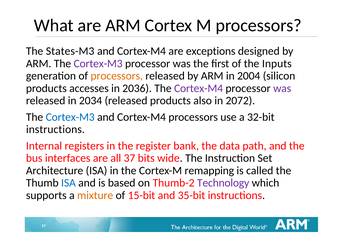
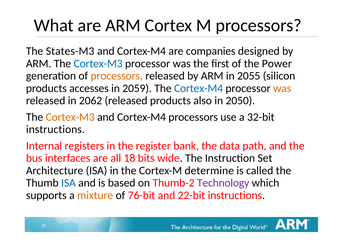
exceptions: exceptions -> companies (211, 51)
Cortex-M3 colour: purple -> blue (98, 63)
Inputs: Inputs -> Power (277, 63)
2004: 2004 -> 2055 (249, 76)
2036: 2036 -> 2059 (137, 88)
Cortex-M4 colour: purple -> blue (199, 88)
was colour: purple -> orange (282, 88)
2034: 2034 -> 2062 (91, 100)
2072: 2072 -> 2050 (240, 100)
Cortex-M3 colour: blue -> orange (70, 117)
37: 37 -> 18 (130, 158)
remapping: remapping -> determine (209, 170)
15-bit: 15-bit -> 76-bit (142, 195)
35-bit: 35-bit -> 22-bit (191, 195)
